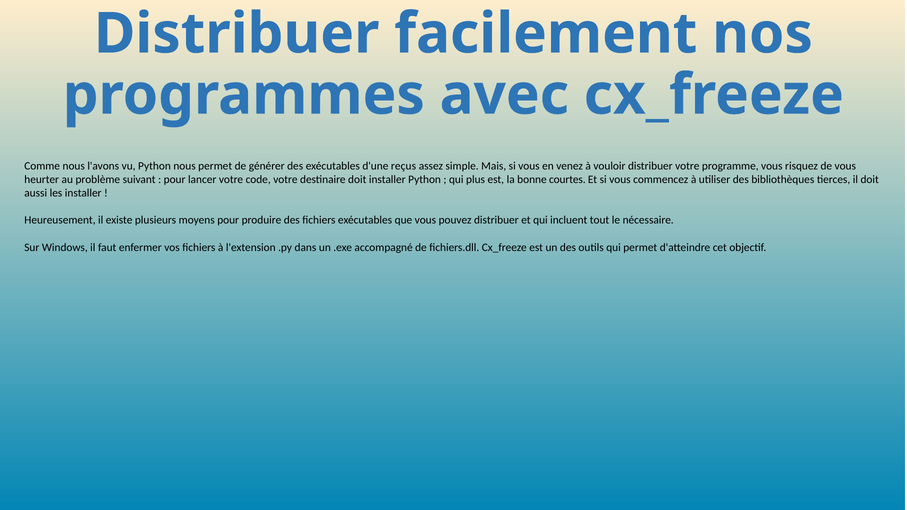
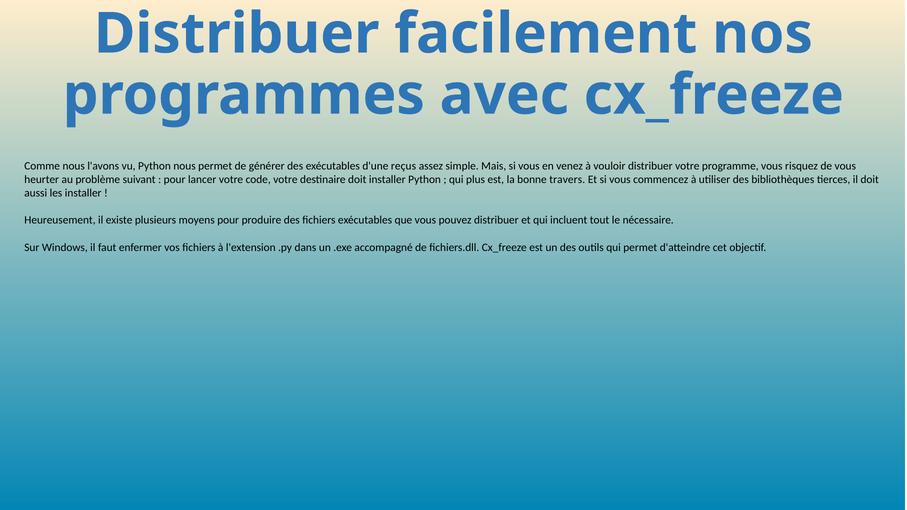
courtes: courtes -> travers (567, 179)
